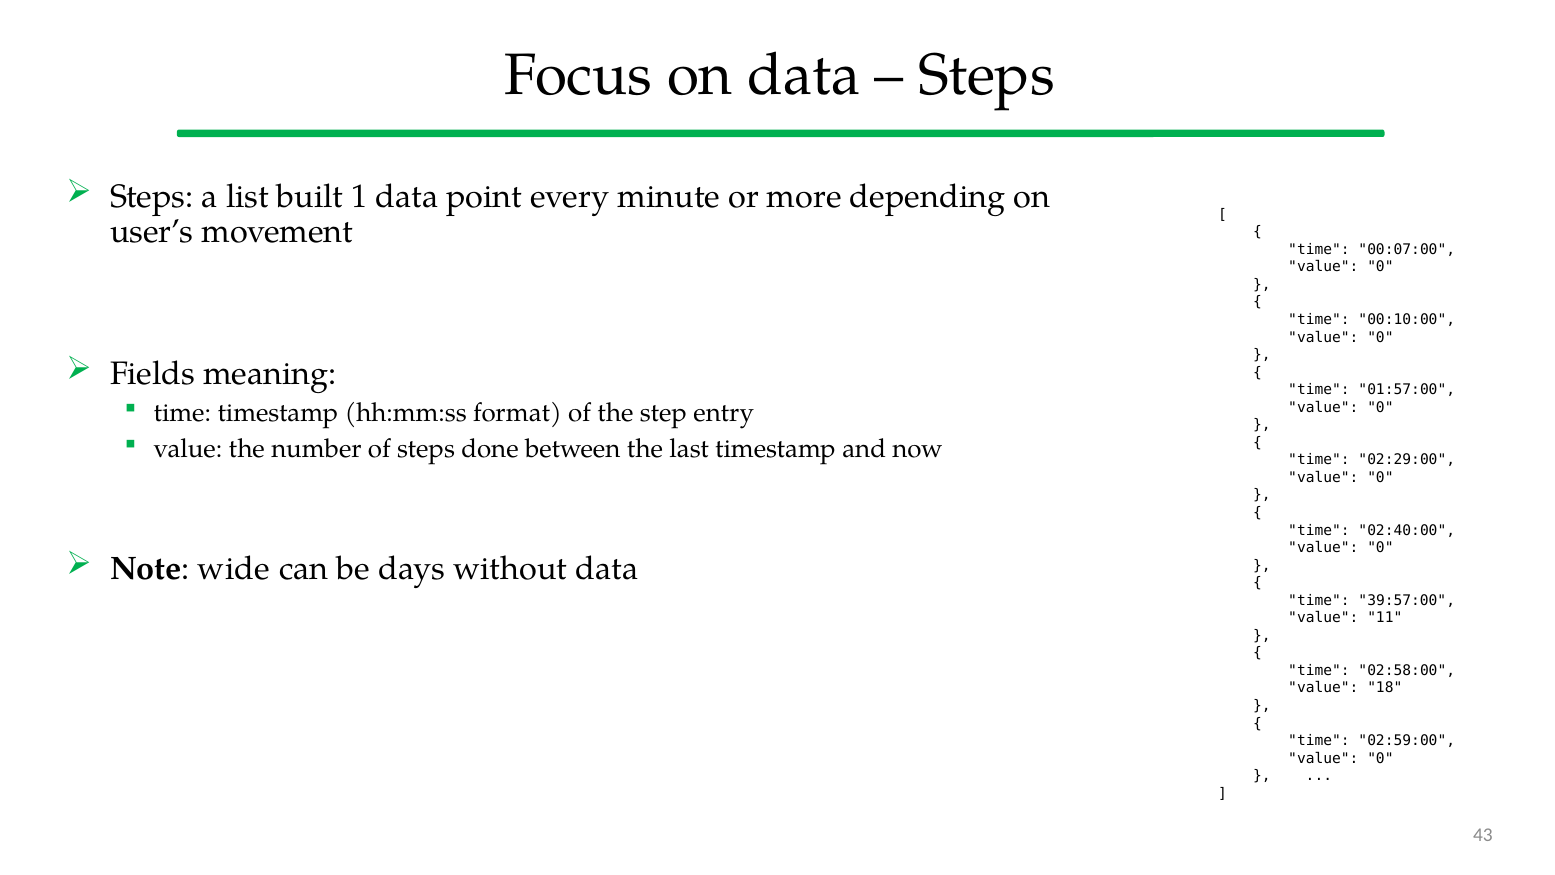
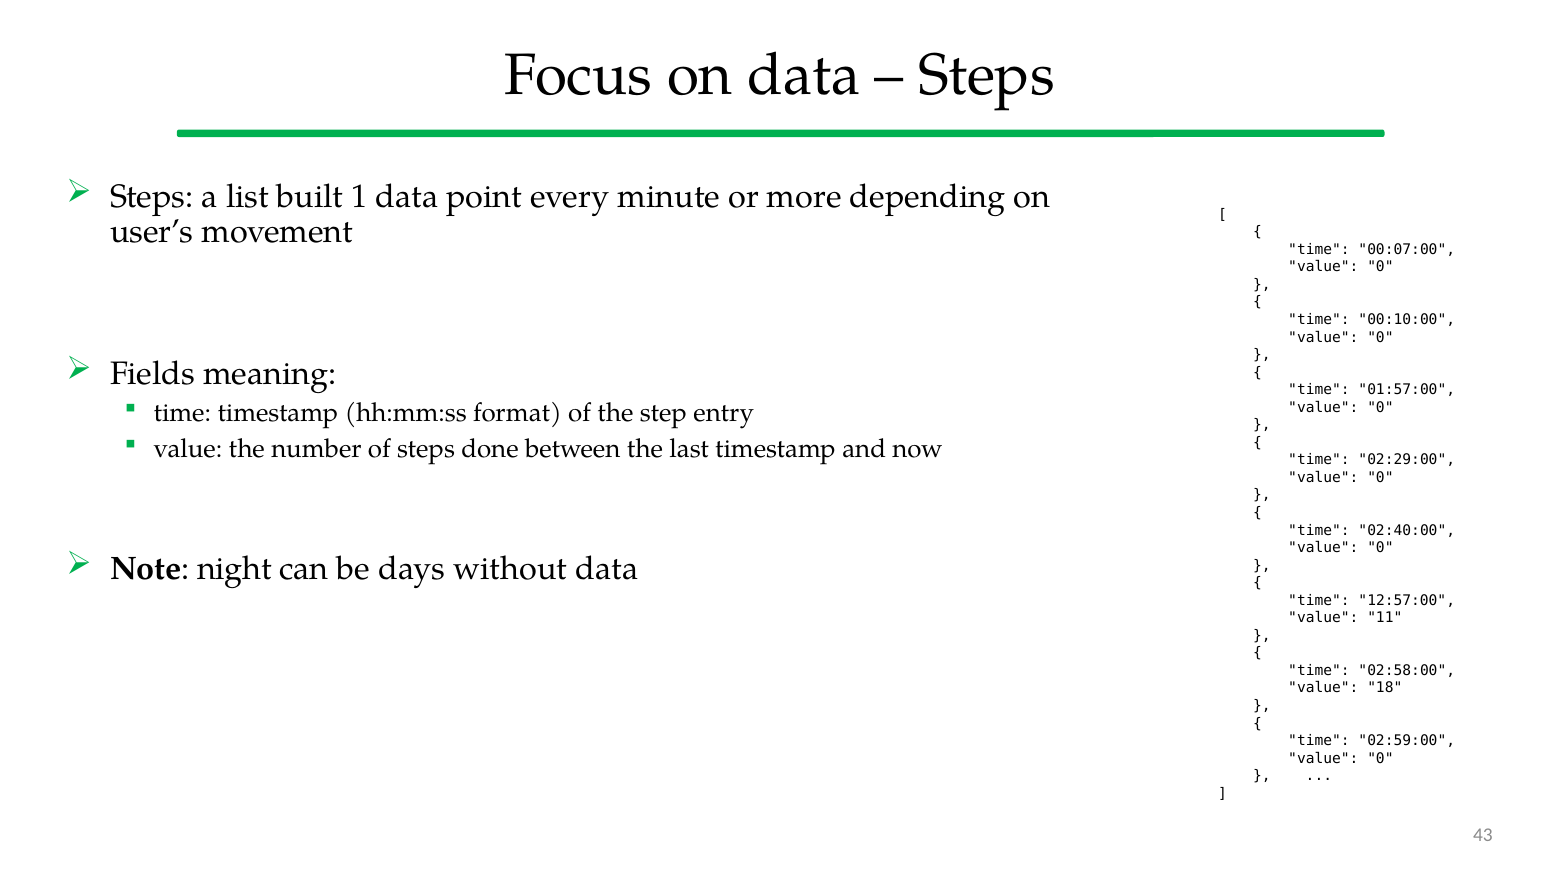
wide: wide -> night (235, 568)
39:57:00: 39:57:00 -> 12:57:00 (1407, 600)
